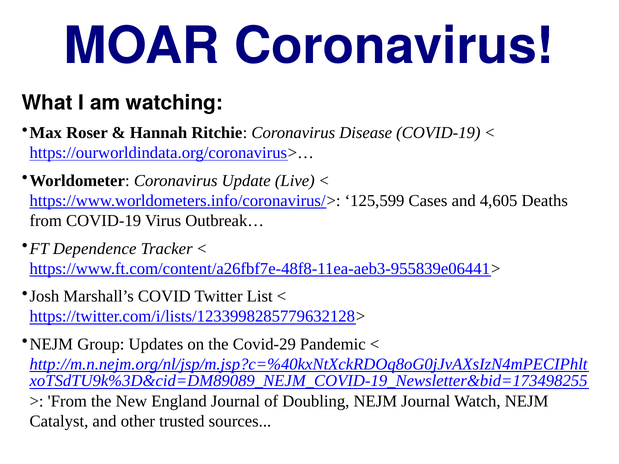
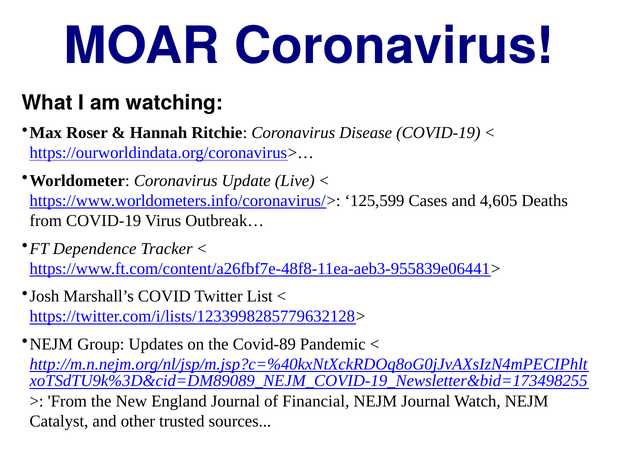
Covid-29: Covid-29 -> Covid-89 (264, 344)
Doubling: Doubling -> Financial (316, 401)
